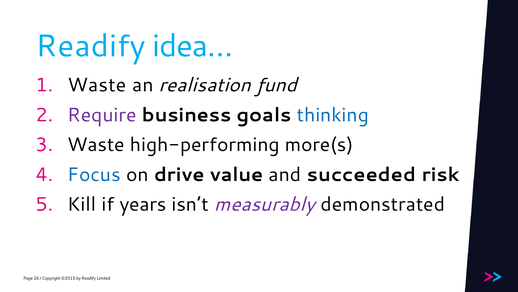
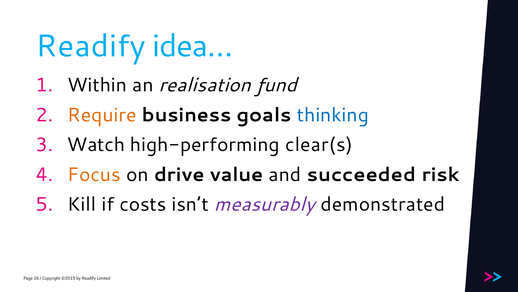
Waste: Waste -> Within (97, 85)
Require colour: purple -> orange (102, 115)
Waste: Waste -> Watch (96, 145)
more(s: more(s -> clear(s (319, 145)
Focus colour: blue -> orange (94, 174)
years: years -> costs (143, 204)
